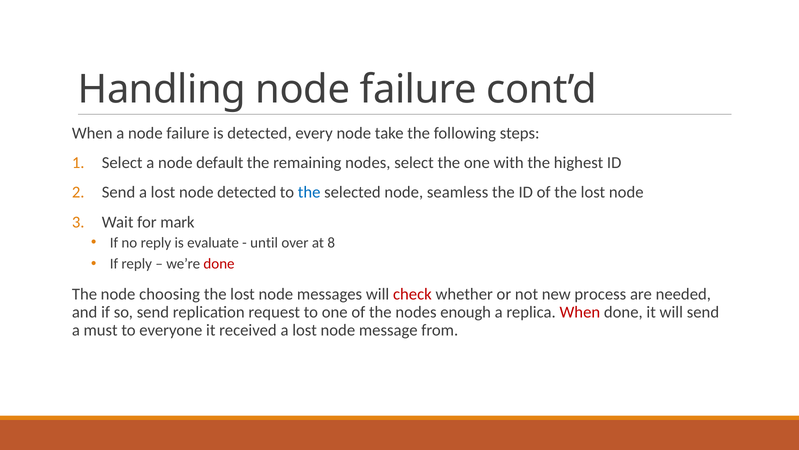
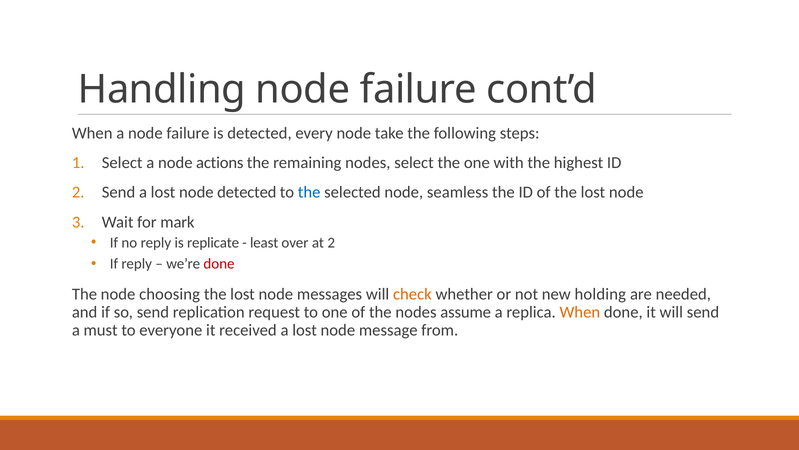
default: default -> actions (220, 163)
evaluate: evaluate -> replicate (213, 242)
until: until -> least (264, 242)
at 8: 8 -> 2 (331, 242)
check colour: red -> orange (412, 294)
process: process -> holding (600, 294)
enough: enough -> assume (466, 312)
When colour: red -> orange (580, 312)
